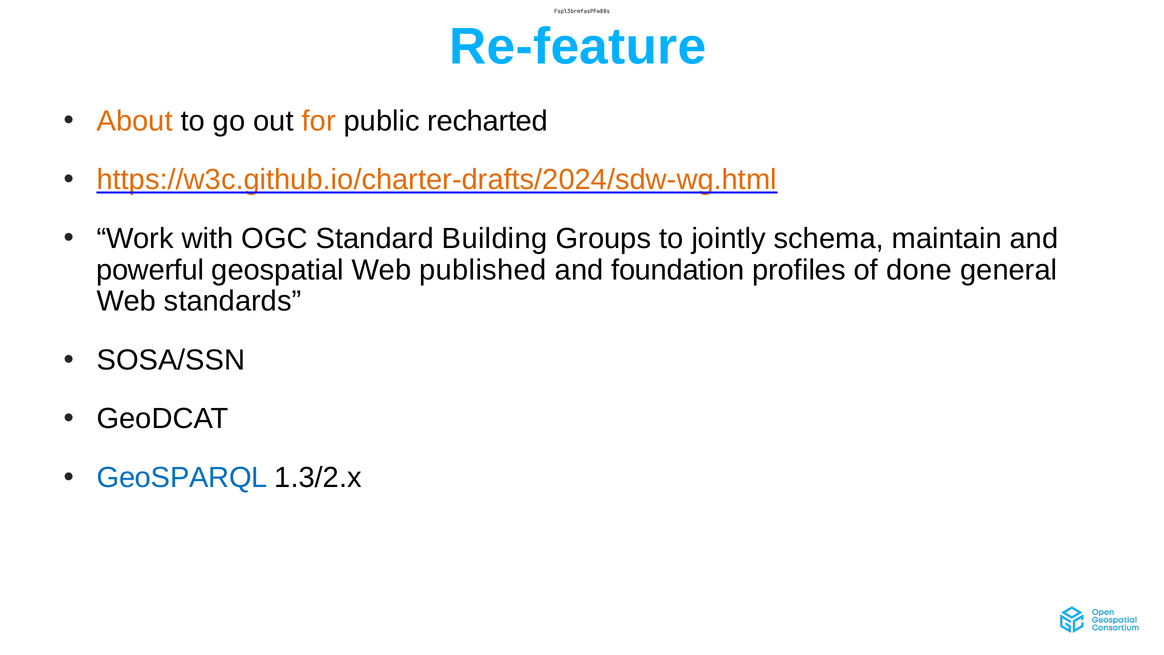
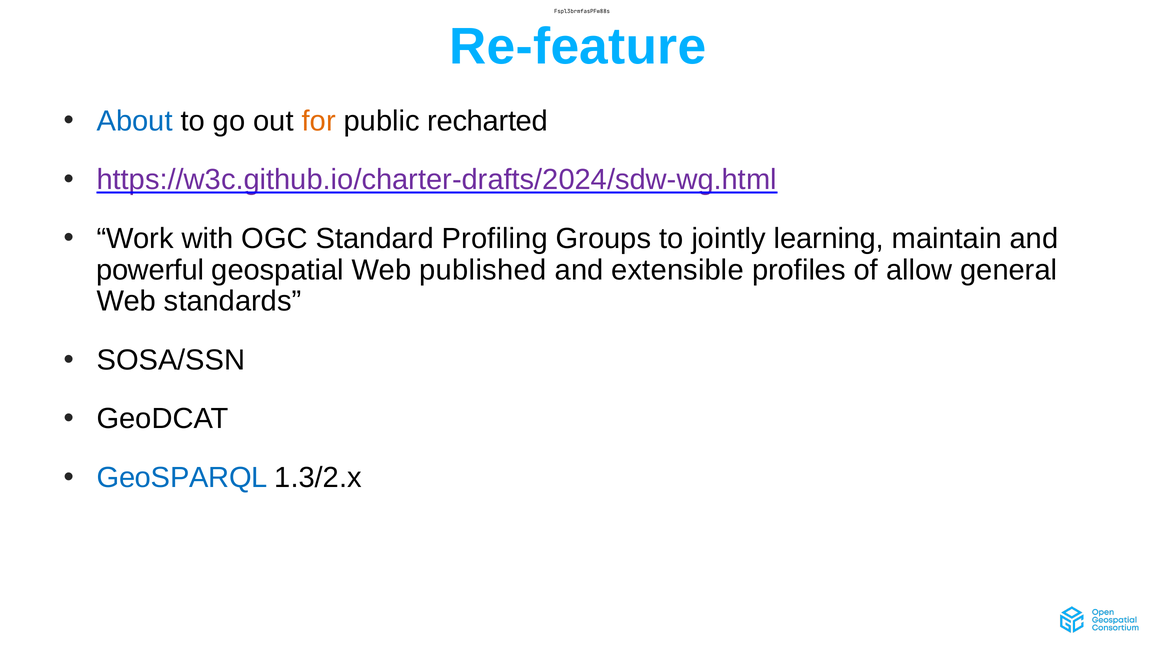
About colour: orange -> blue (135, 121)
https://w3c.github.io/charter-drafts/2024/sdw-wg.html colour: orange -> purple (437, 180)
Building: Building -> Profiling (495, 238)
schema: schema -> learning (829, 238)
foundation: foundation -> extensible (678, 270)
done: done -> allow (919, 270)
